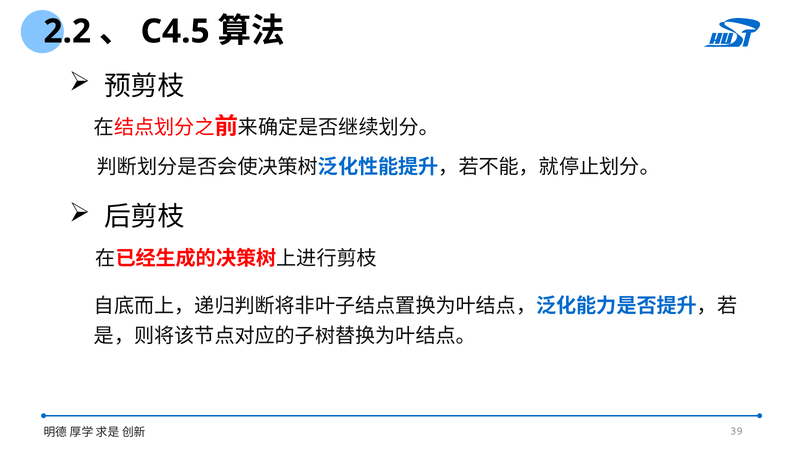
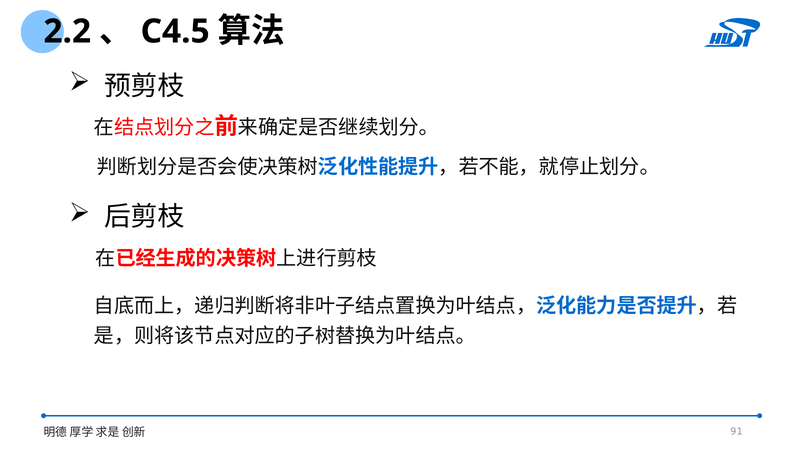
39: 39 -> 91 (736, 431)
